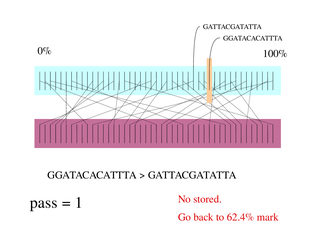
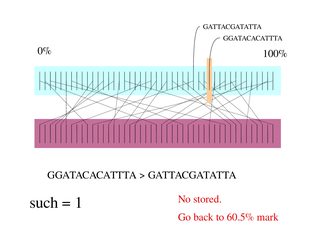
pass: pass -> such (44, 203)
62.4%: 62.4% -> 60.5% (241, 217)
